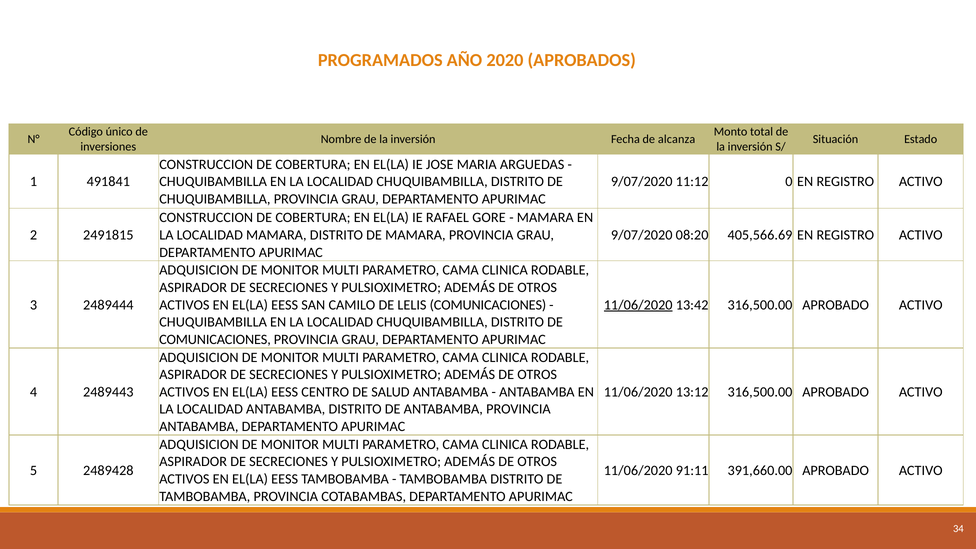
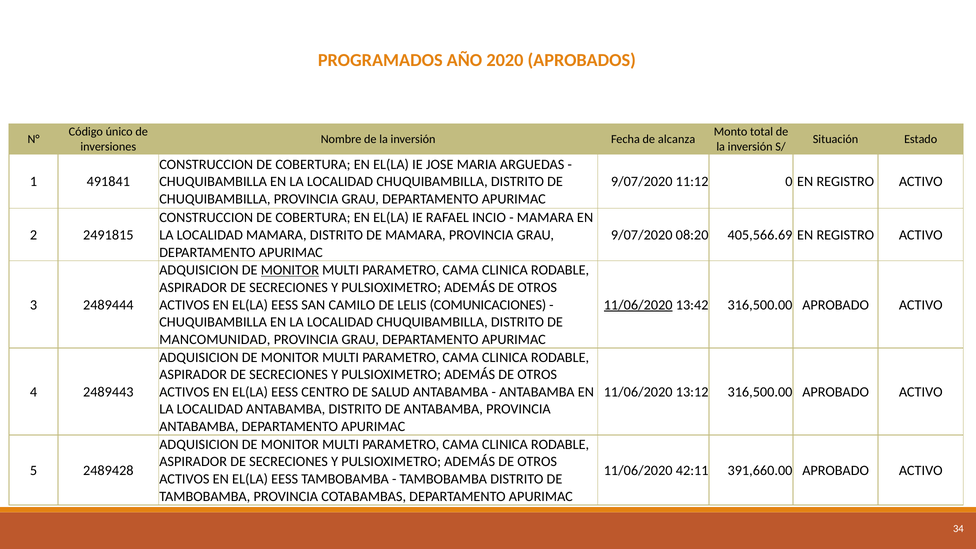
GORE: GORE -> INCIO (489, 218)
MONITOR underline: none -> present (290, 270)
COMUNICACIONES: COMUNICACIONES -> MANCOMUNIDAD (215, 339)
91:11: 91:11 -> 42:11 (692, 470)
